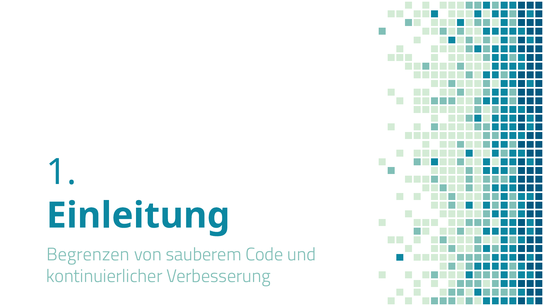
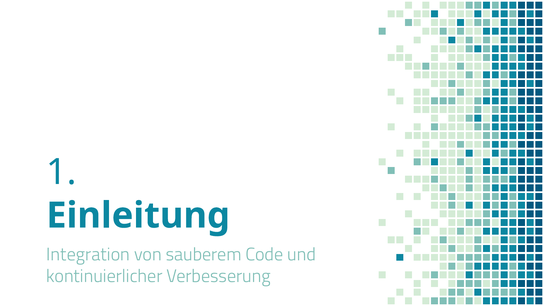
Begrenzen: Begrenzen -> Integration (88, 255)
